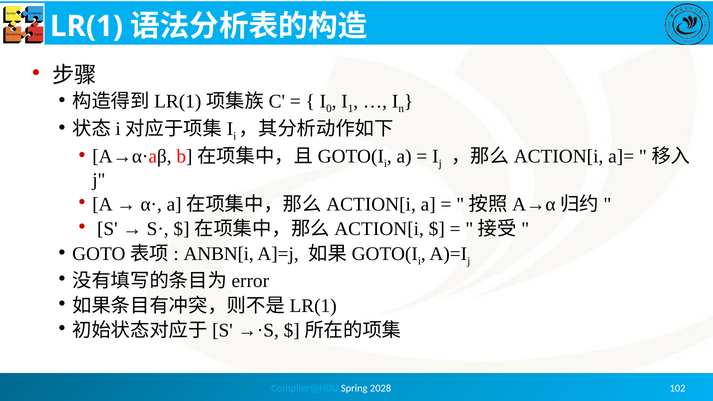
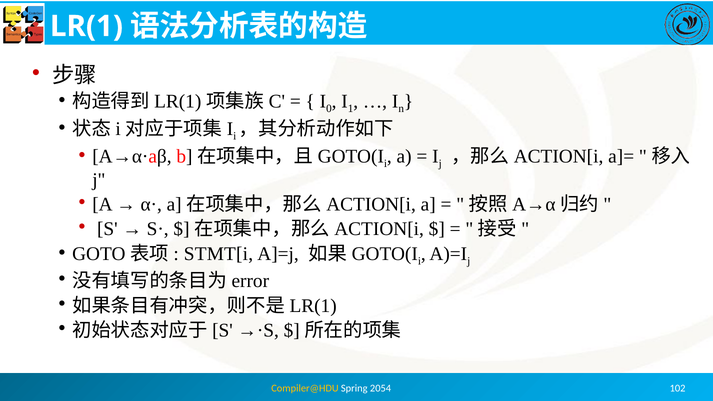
ANBN[i: ANBN[i -> STMT[i (218, 254)
Compiler@HDU colour: light blue -> yellow (305, 388)
2028: 2028 -> 2054 (381, 388)
